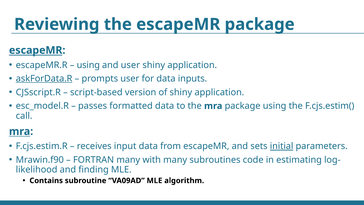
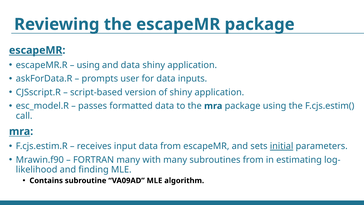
and user: user -> data (130, 65)
askForData.R underline: present -> none (44, 79)
subroutines code: code -> from (253, 160)
